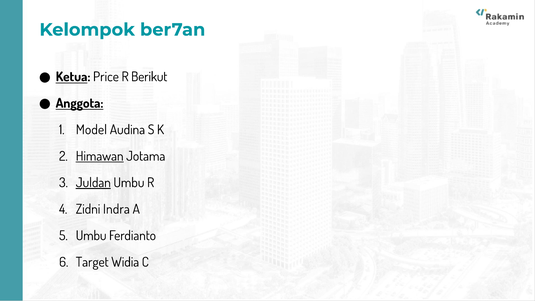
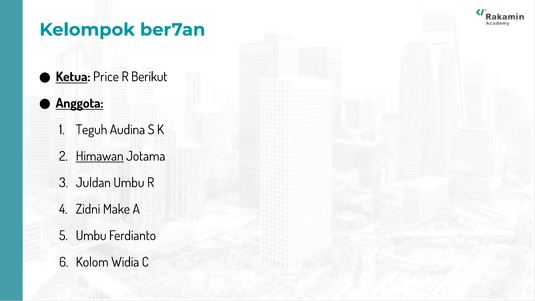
Model: Model -> Teguh (92, 130)
Juldan underline: present -> none (93, 183)
Indra: Indra -> Make (116, 209)
Target: Target -> Kolom (92, 262)
